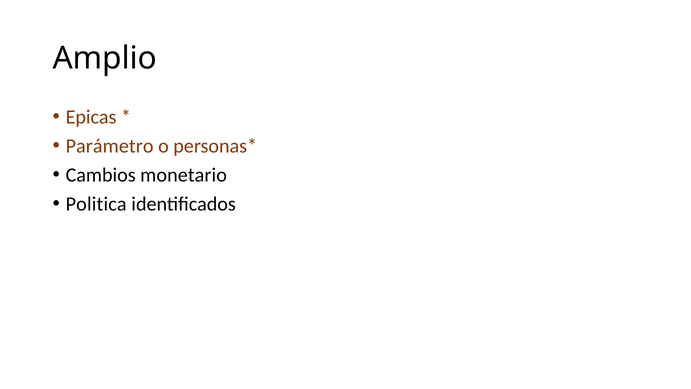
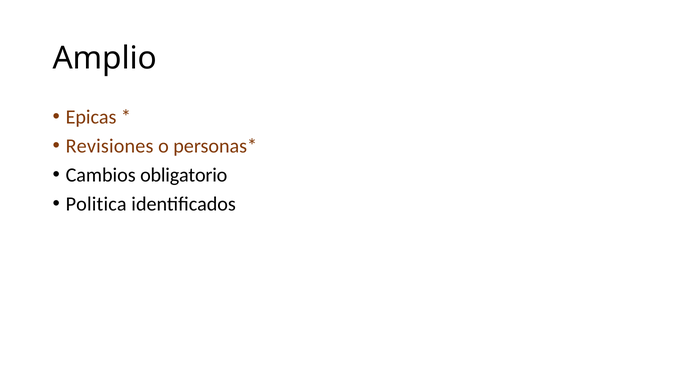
Parámetro: Parámetro -> Revisiones (110, 146)
monetario: monetario -> obligatorio (184, 175)
